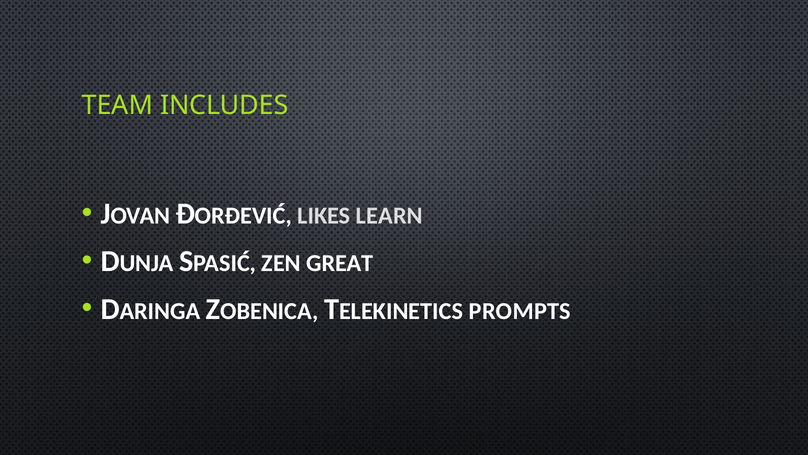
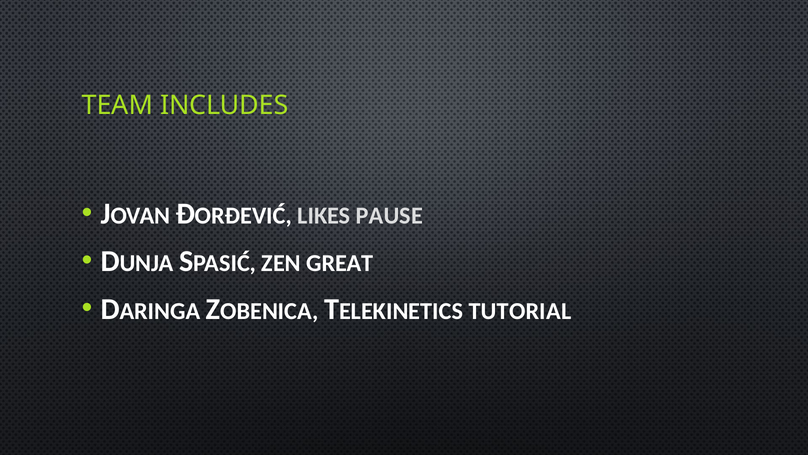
LEARN: LEARN -> PAUSE (389, 216)
PROMPTS: PROMPTS -> TUTORIAL (520, 311)
